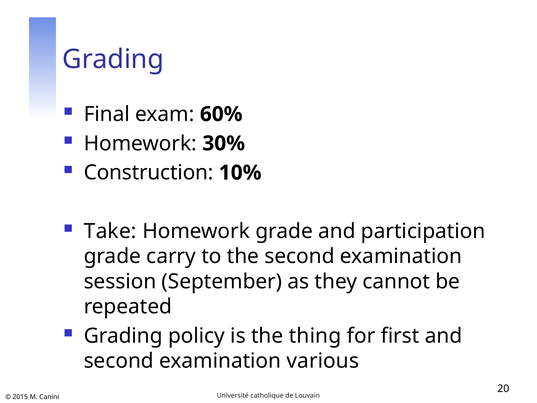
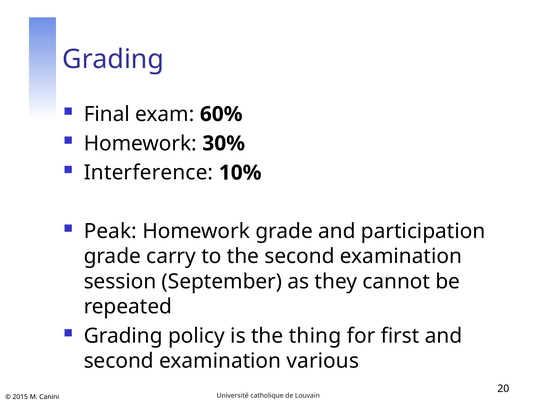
Construction: Construction -> Interference (148, 173)
Take: Take -> Peak (110, 231)
